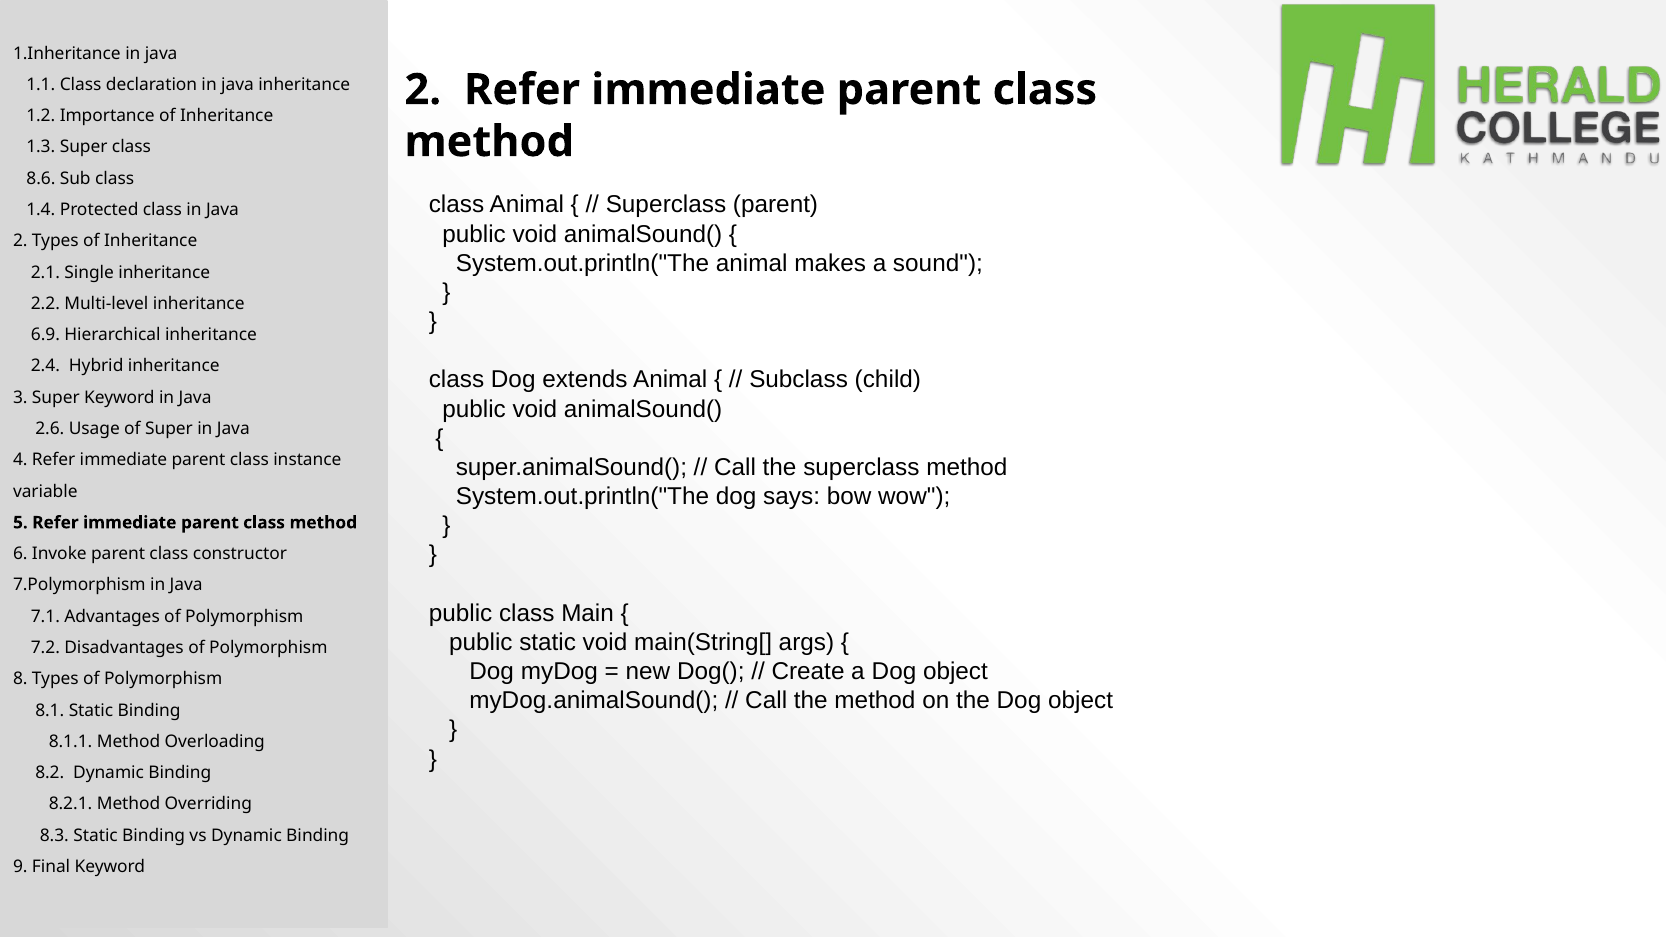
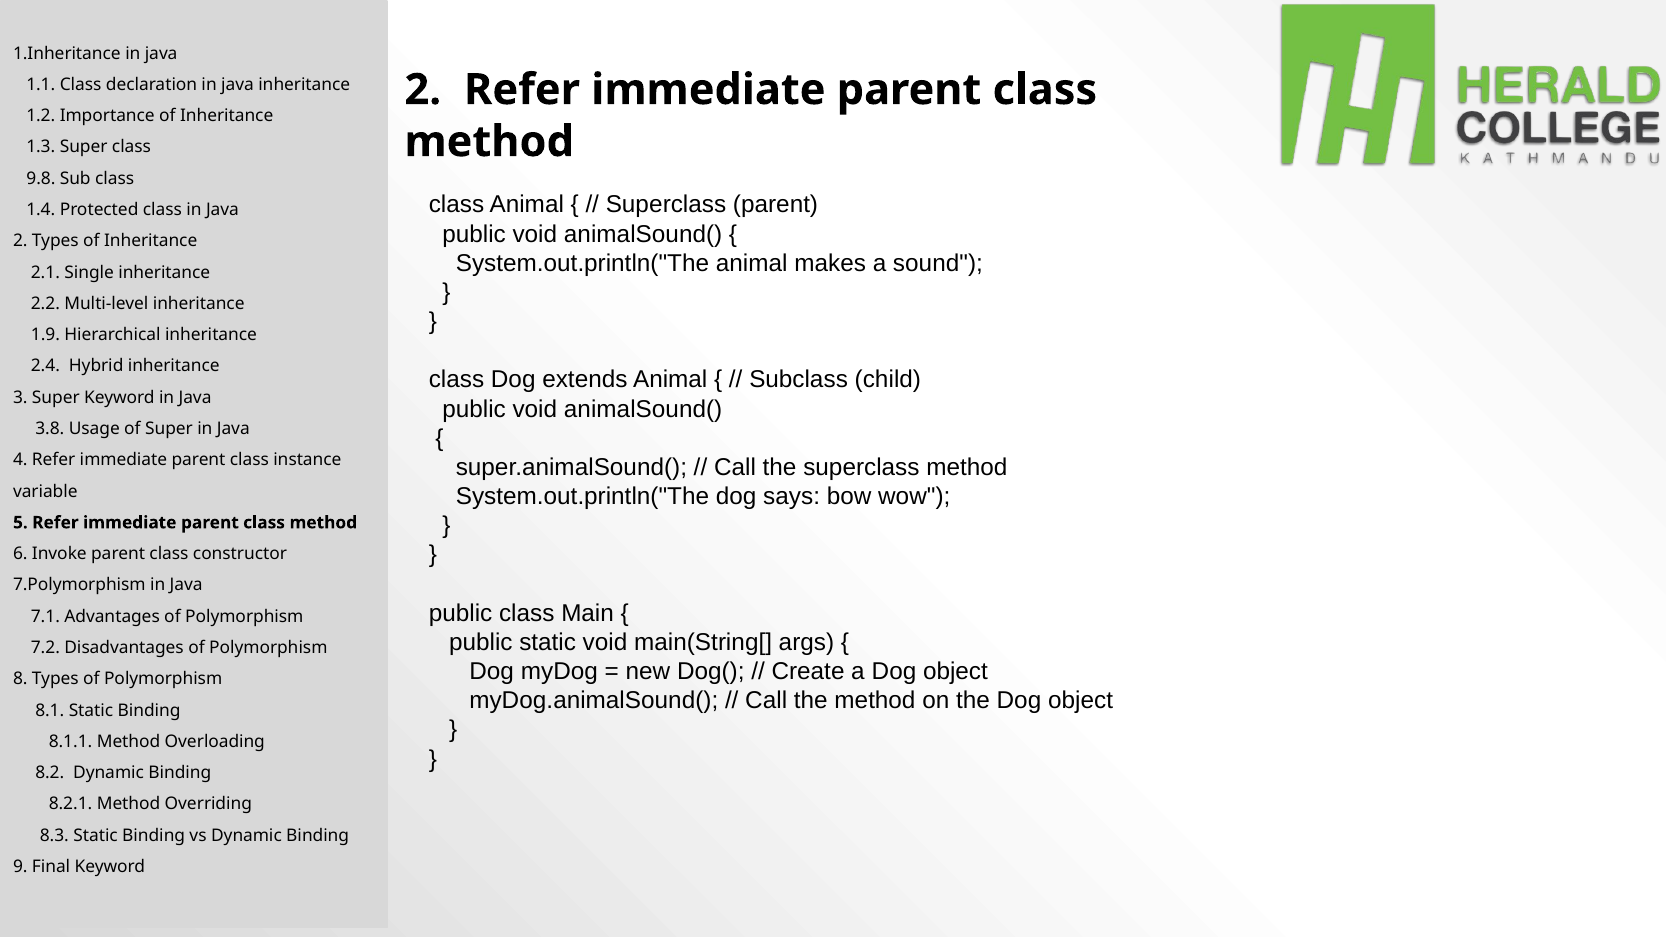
8.6: 8.6 -> 9.8 (41, 179)
6.9: 6.9 -> 1.9 (45, 335)
2.6: 2.6 -> 3.8 (50, 429)
